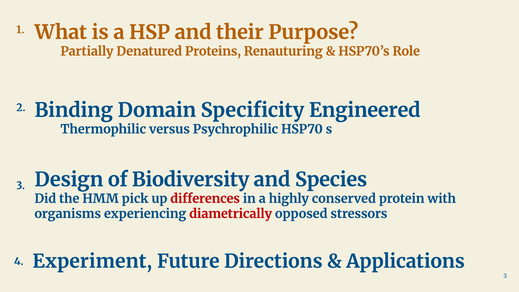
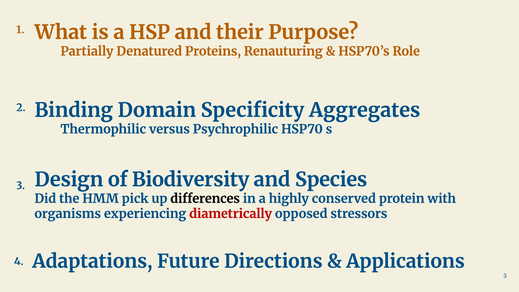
Engineered: Engineered -> Aggregates (365, 110)
differences colour: red -> black (205, 199)
Experiment: Experiment -> Adaptations (92, 261)
